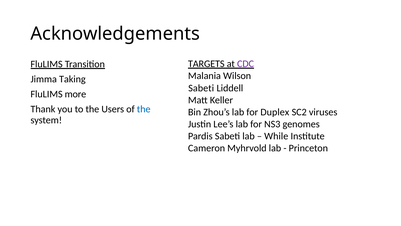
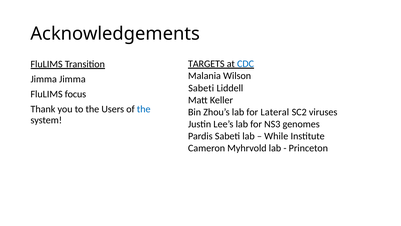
CDC colour: purple -> blue (246, 64)
Jimma Taking: Taking -> Jimma (72, 79)
more: more -> focus (75, 94)
Duplex: Duplex -> Lateral (275, 112)
